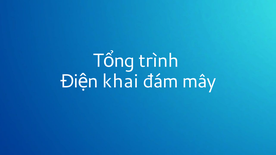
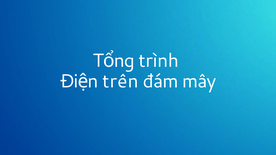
khai: khai -> trên (120, 81)
